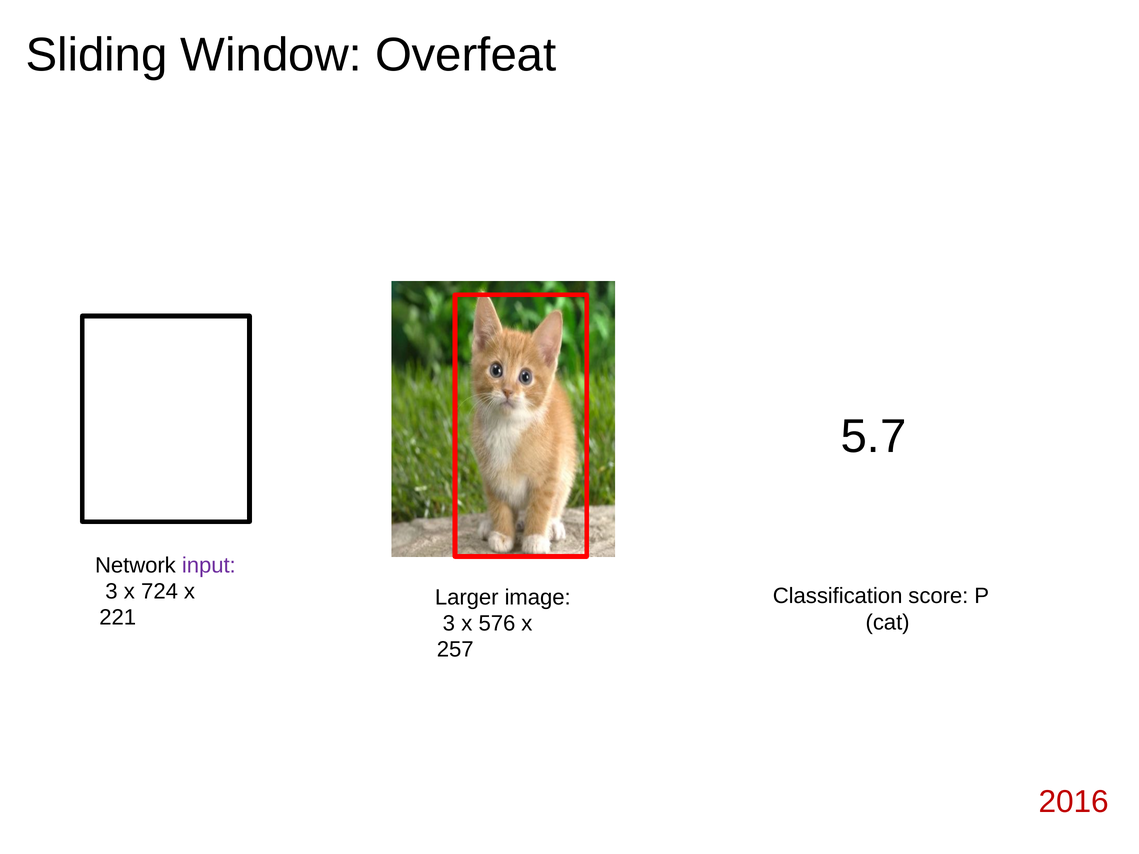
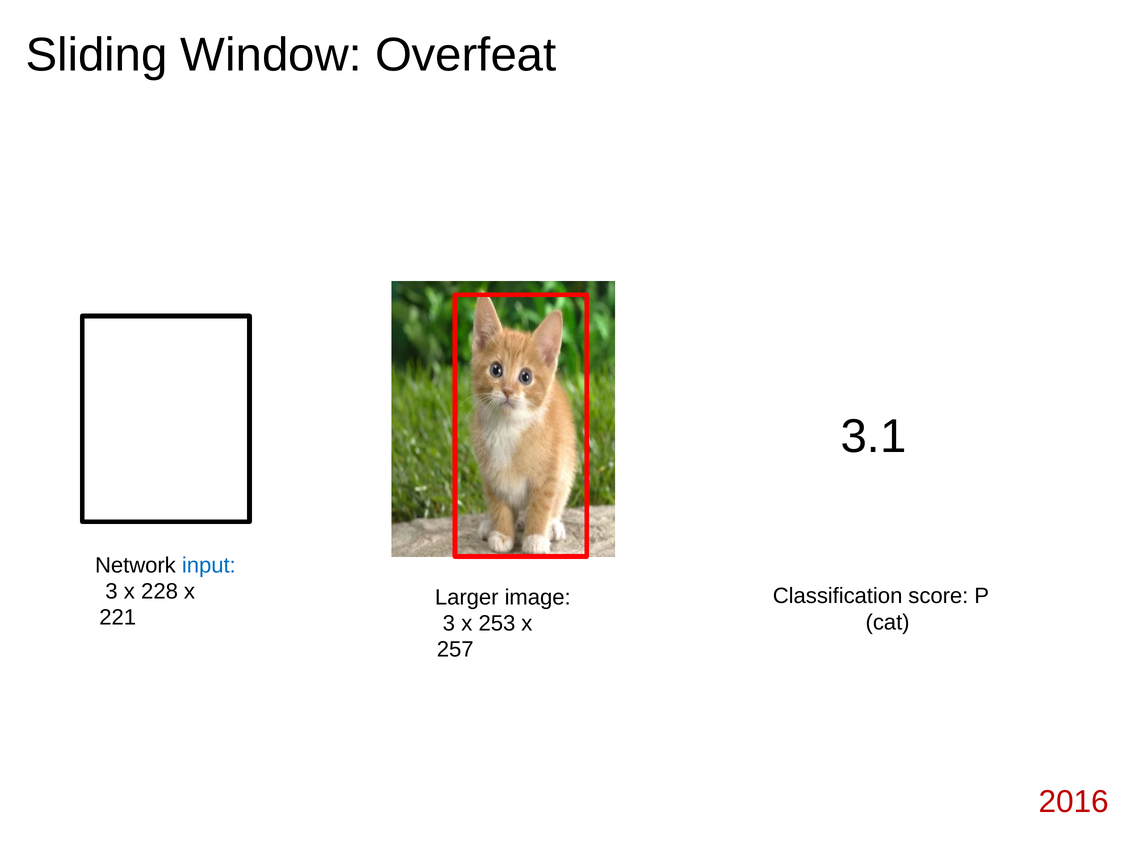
5.7: 5.7 -> 3.1 (874, 437)
input colour: purple -> blue (209, 565)
724: 724 -> 228 (160, 592)
576: 576 -> 253 (497, 623)
